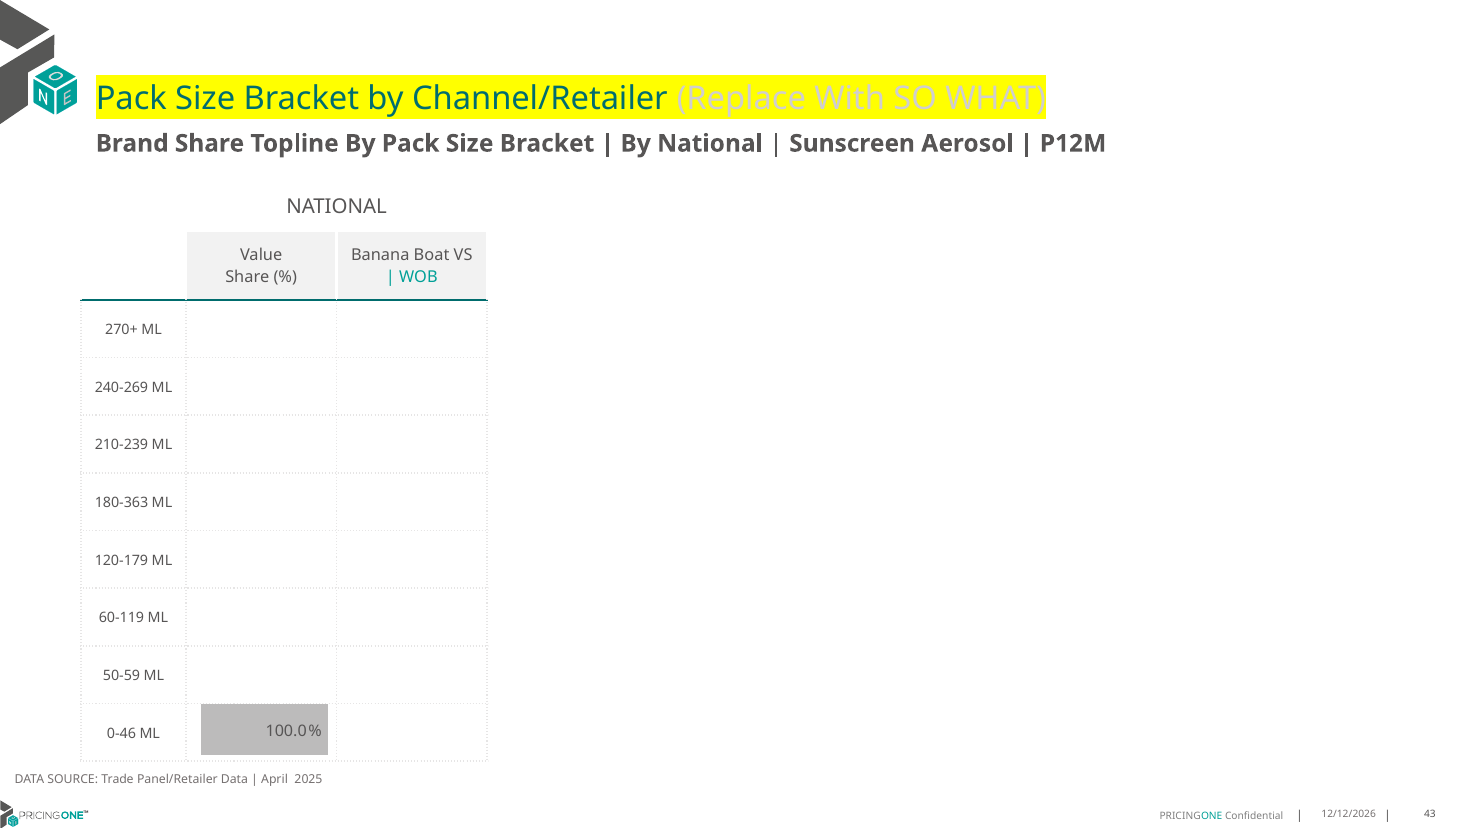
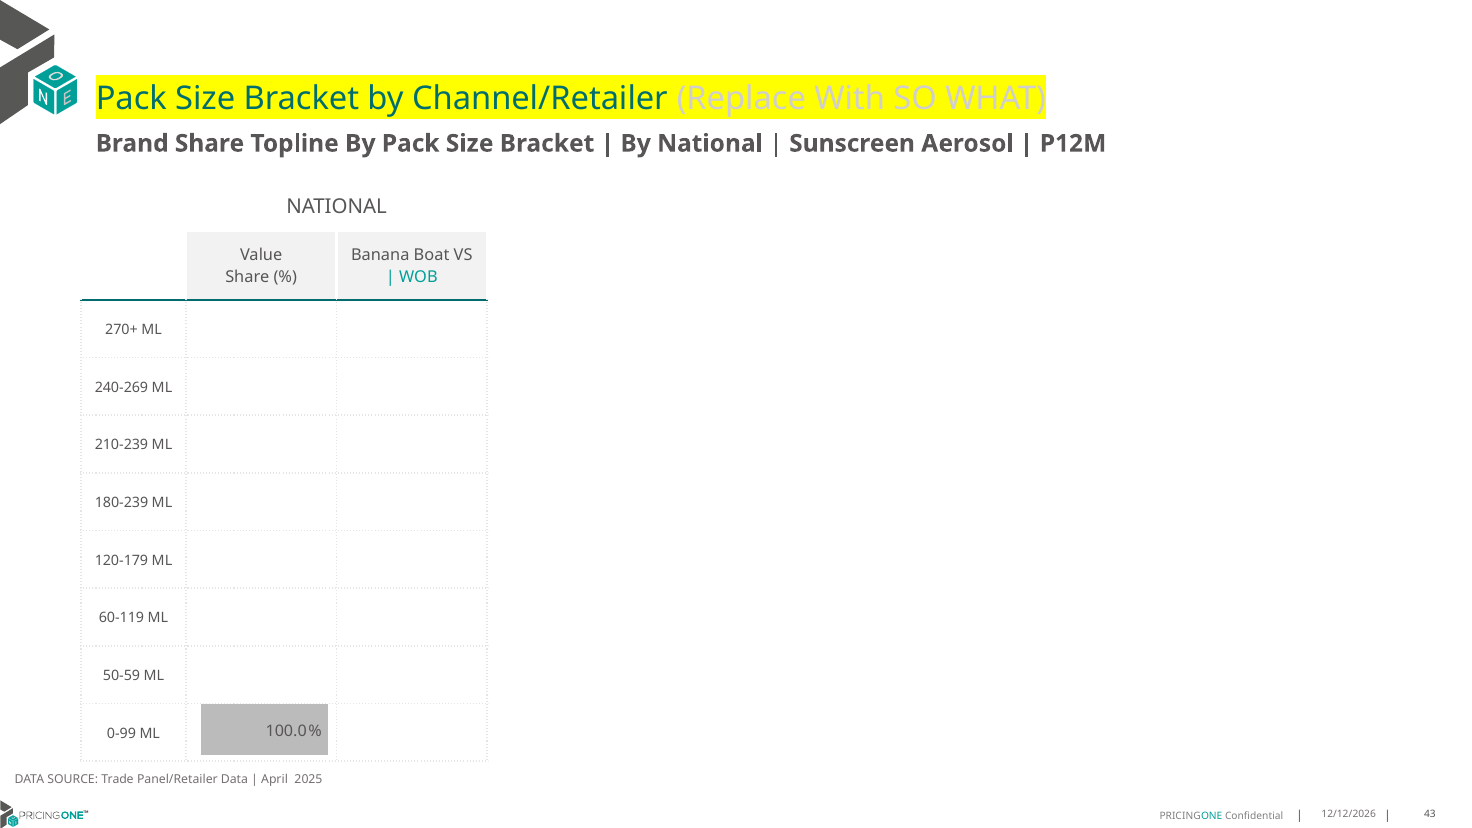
180-363: 180-363 -> 180-239 (122, 503)
0-46: 0-46 -> 0-99 (122, 734)
